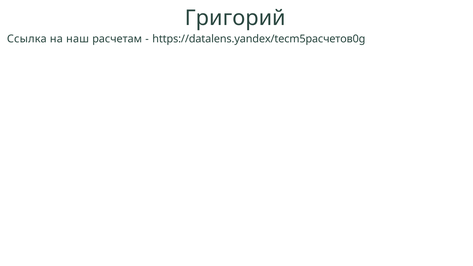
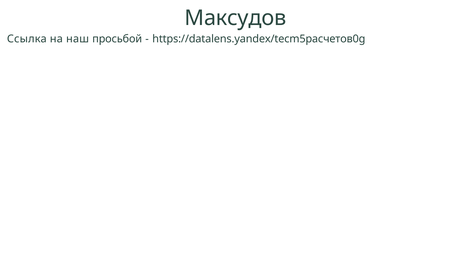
Григорий: Григорий -> Максудов (235, 18)
расчетам: расчетам -> просьбой (117, 39)
